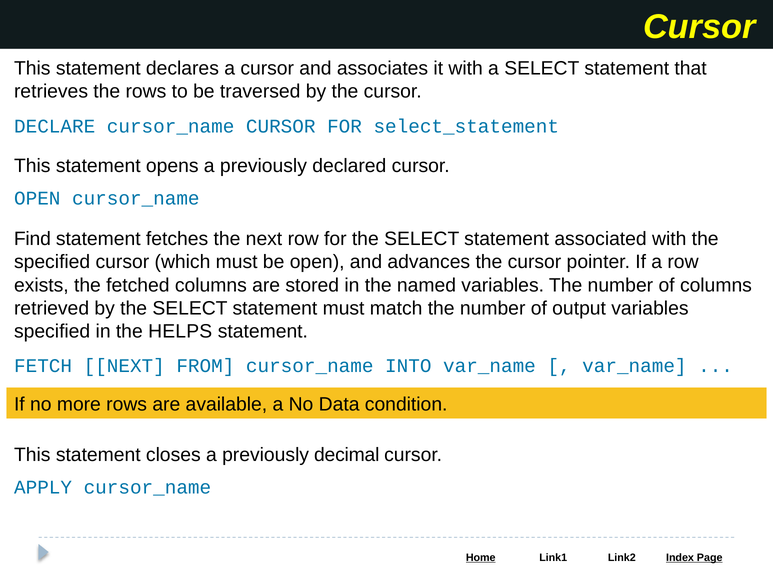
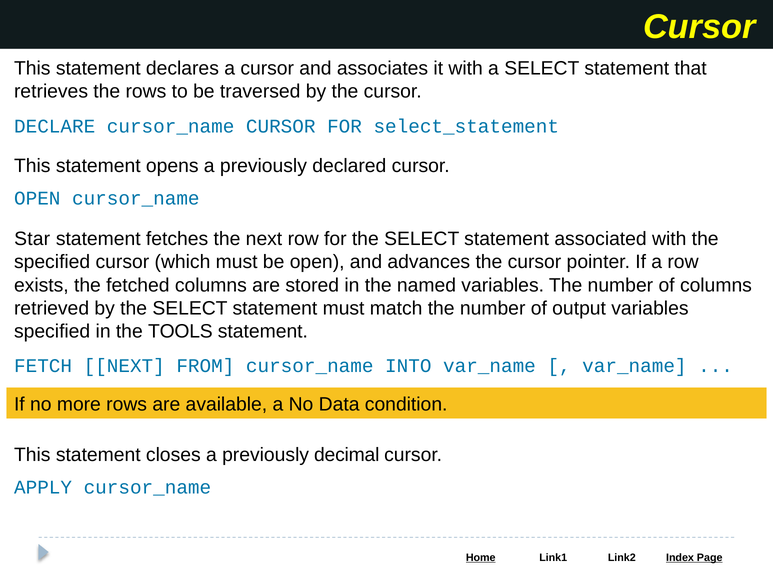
Find: Find -> Star (32, 239)
HELPS: HELPS -> TOOLS (180, 331)
